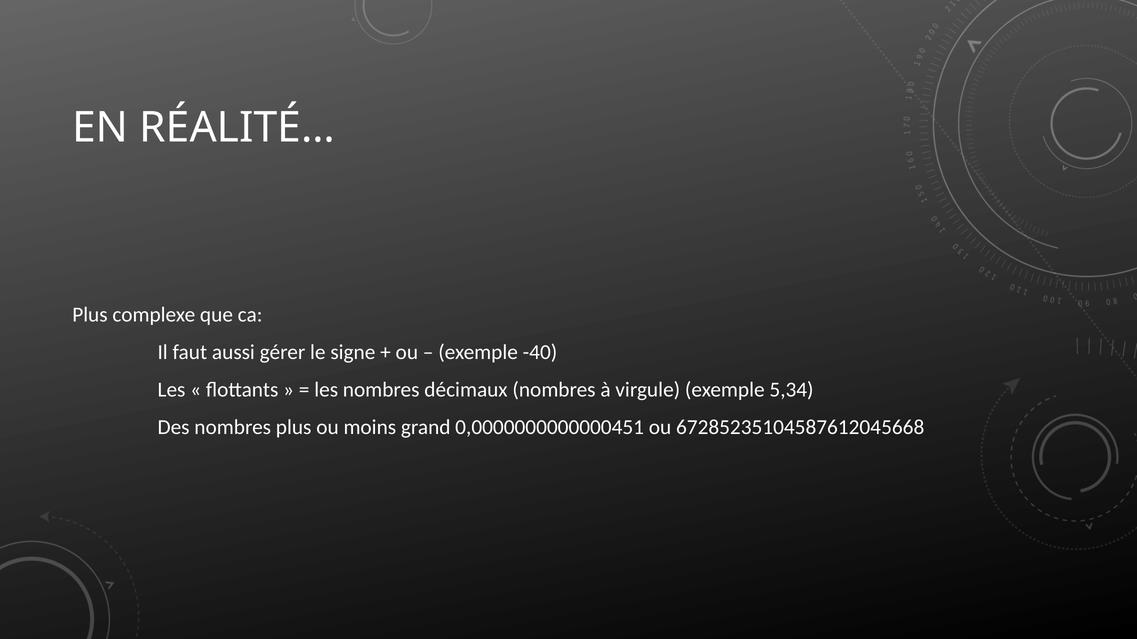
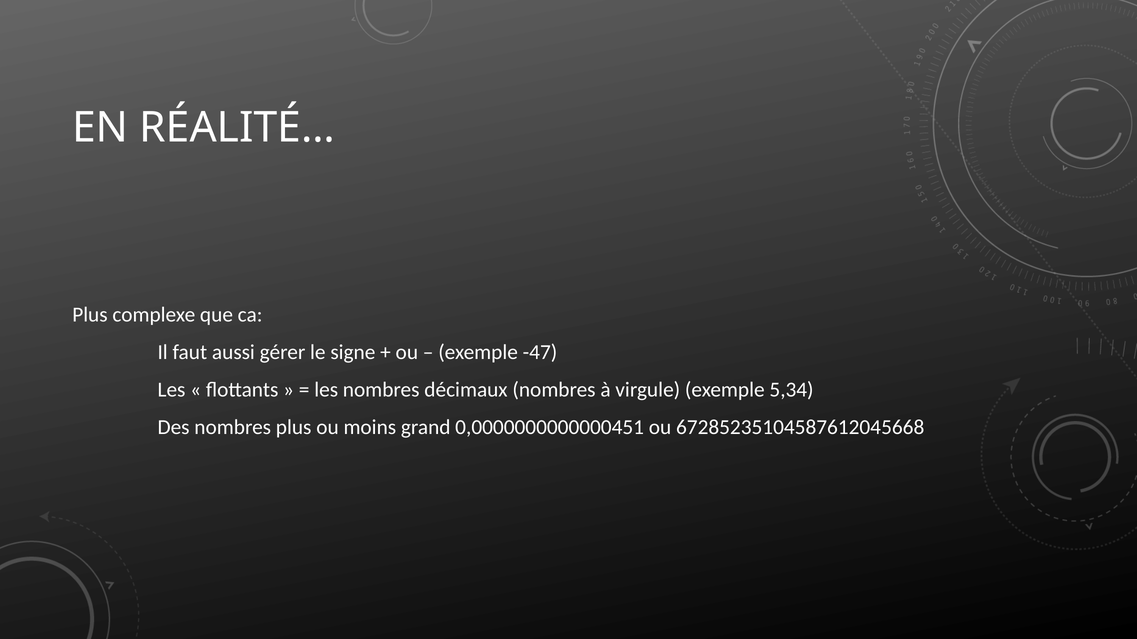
-40: -40 -> -47 (540, 353)
